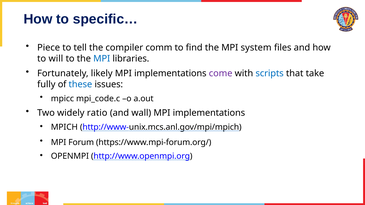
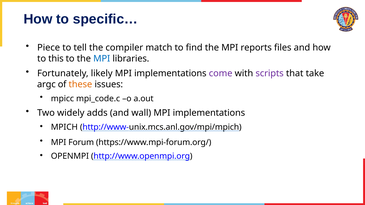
comm: comm -> match (159, 48)
system: system -> reports (256, 48)
will: will -> this (56, 59)
scripts colour: blue -> purple (270, 73)
fully: fully -> argc (46, 84)
these colour: blue -> orange (80, 84)
ratio: ratio -> adds (97, 113)
